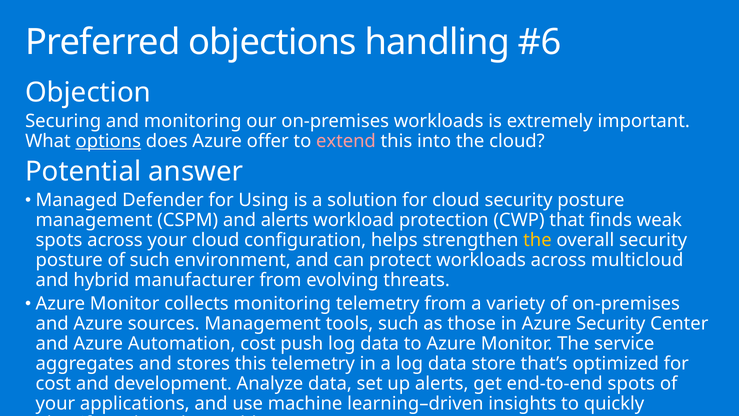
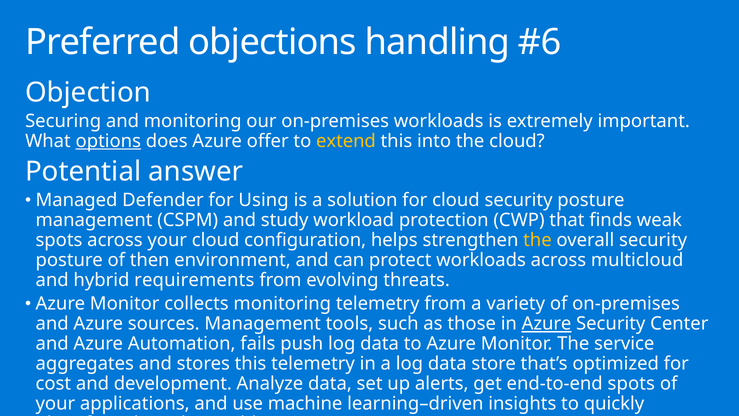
extend colour: pink -> yellow (346, 141)
and alerts: alerts -> study (285, 220)
of such: such -> then (150, 260)
manufacturer: manufacturer -> requirements (194, 280)
Azure underline: none -> present (547, 324)
Automation cost: cost -> fails (258, 343)
